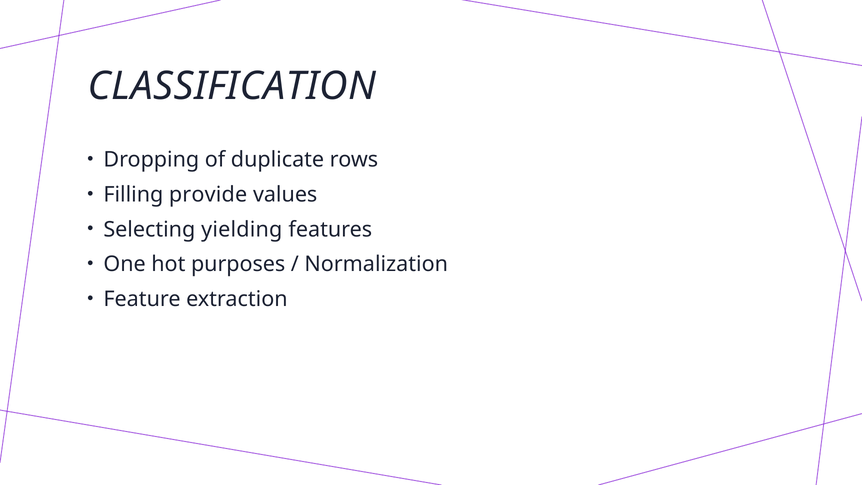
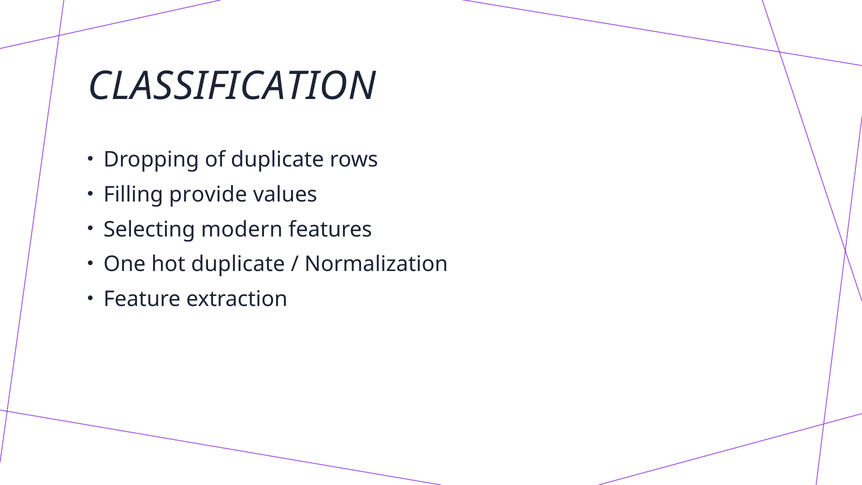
yielding: yielding -> modern (242, 229)
hot purposes: purposes -> duplicate (238, 264)
